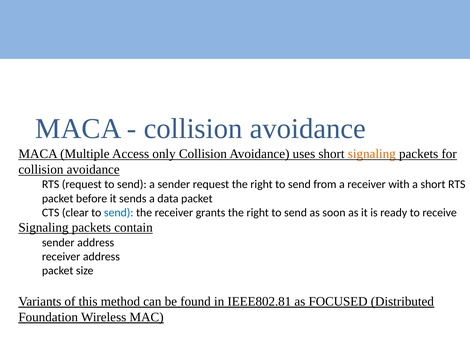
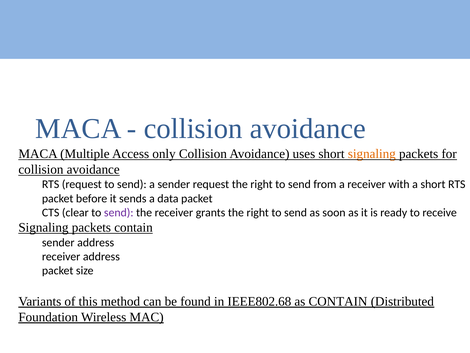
send colour: blue -> purple (119, 212)
IEEE802.81: IEEE802.81 -> IEEE802.68 (259, 301)
as FOCUSED: FOCUSED -> CONTAIN (338, 301)
